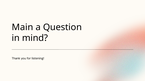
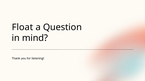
Main: Main -> Float (22, 27)
